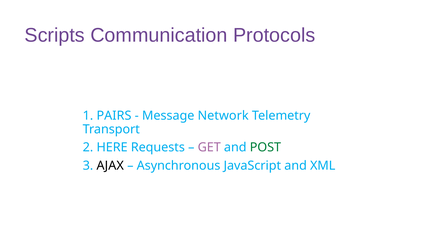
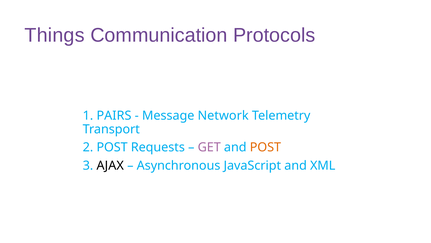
Scripts: Scripts -> Things (55, 35)
2 HERE: HERE -> POST (112, 147)
POST colour: green -> orange (265, 147)
